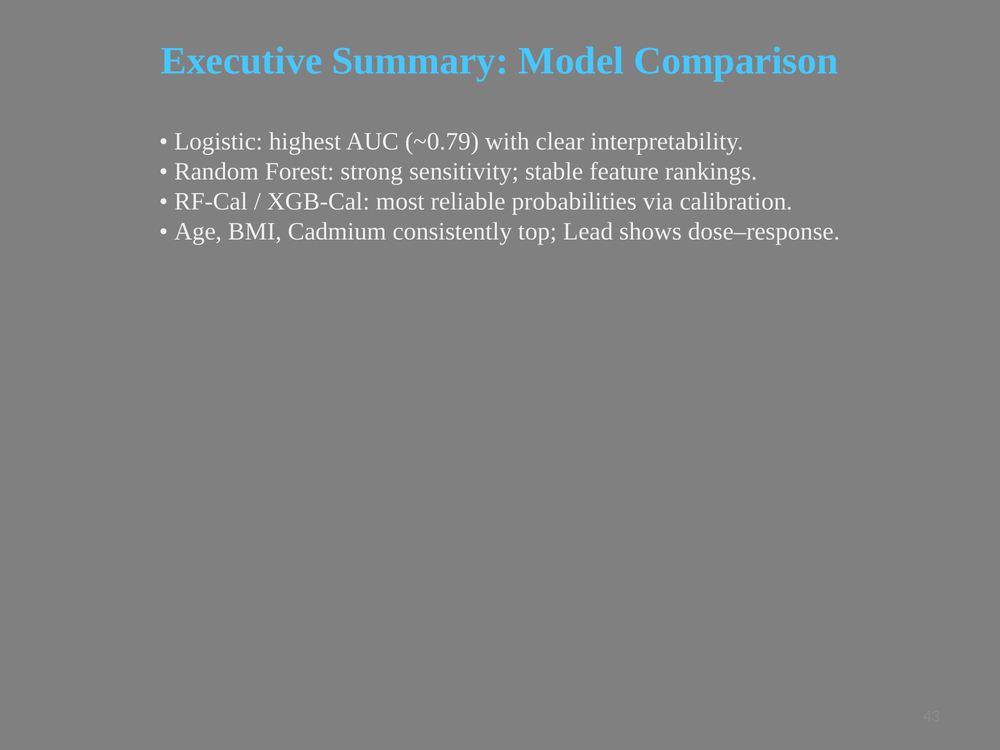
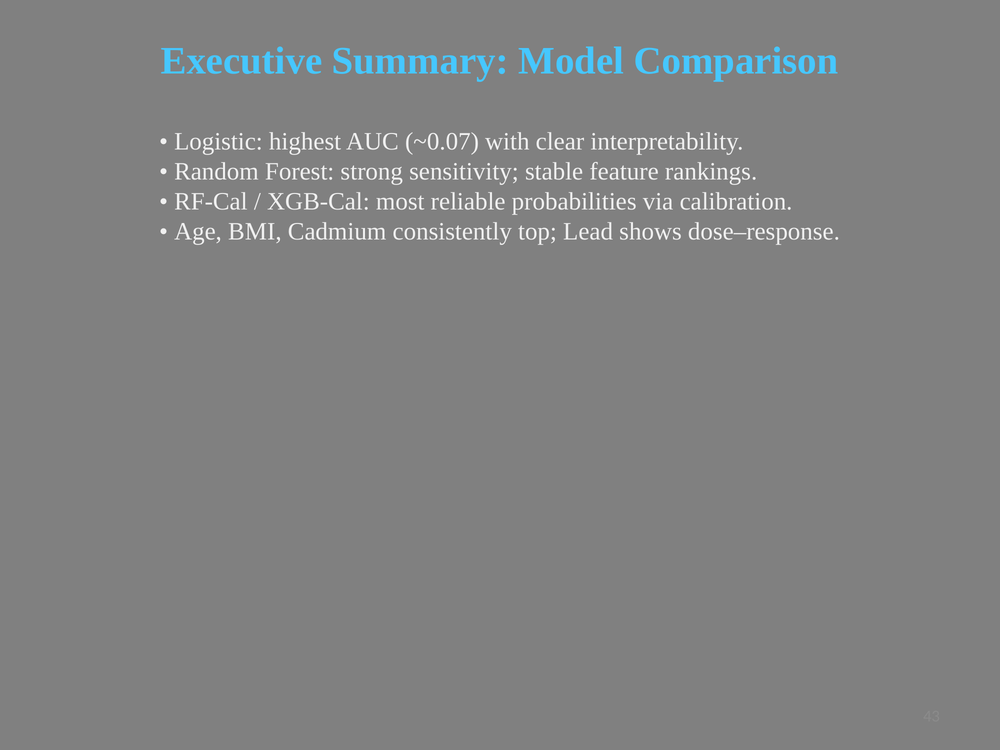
~0.79: ~0.79 -> ~0.07 (442, 142)
